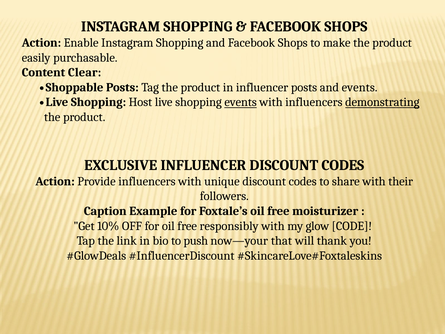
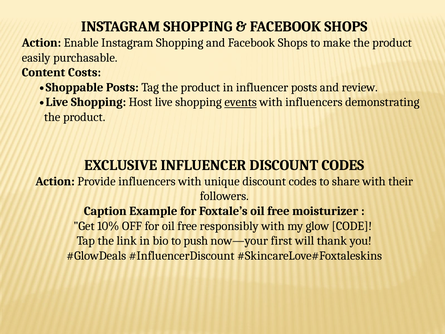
Clear: Clear -> Costs (85, 72)
and events: events -> review (360, 87)
demonstrating underline: present -> none (382, 102)
that: that -> first (281, 241)
